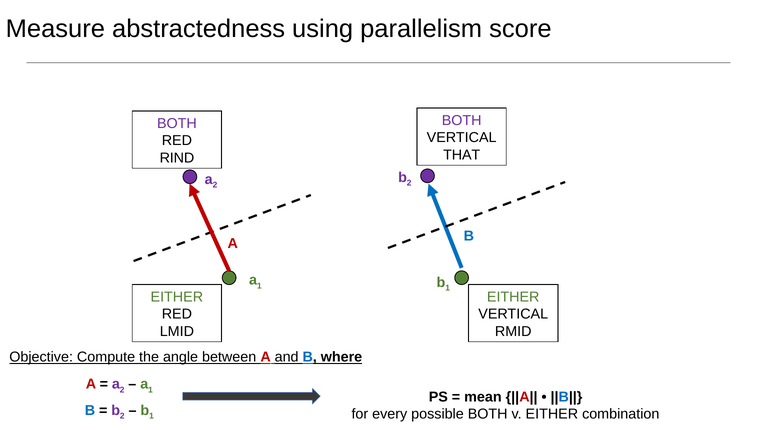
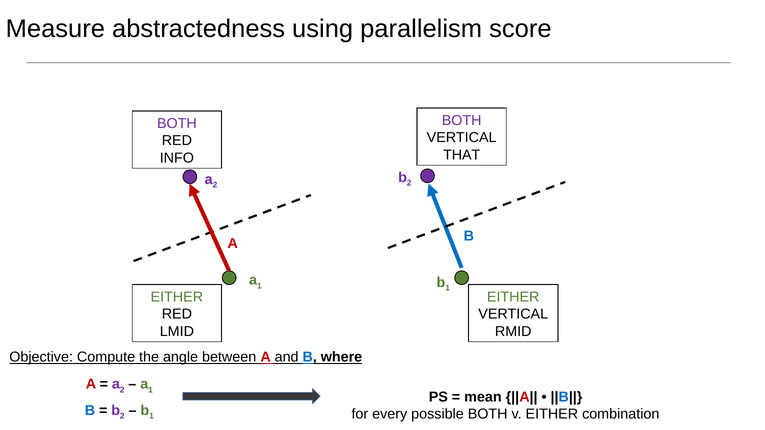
RIND: RIND -> INFO (177, 158)
